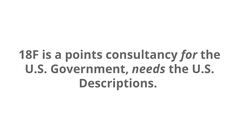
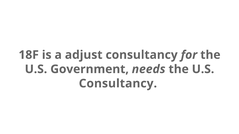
points: points -> adjust (84, 55)
Descriptions: Descriptions -> Consultancy (118, 84)
